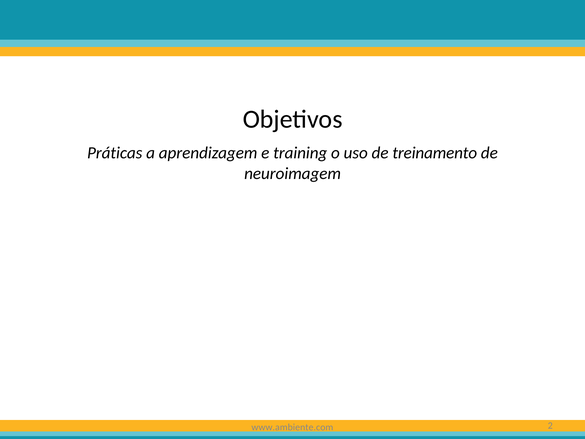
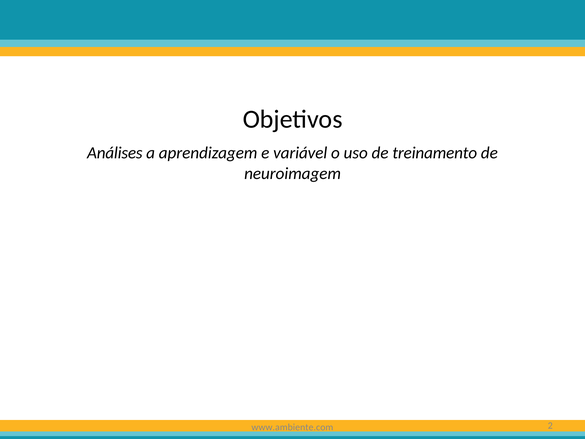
Práticas: Práticas -> Análises (115, 153)
training: training -> variável (300, 153)
